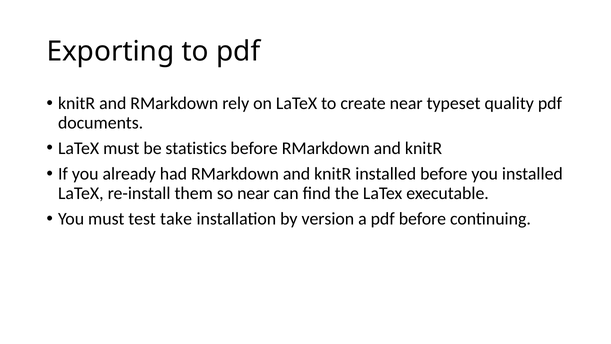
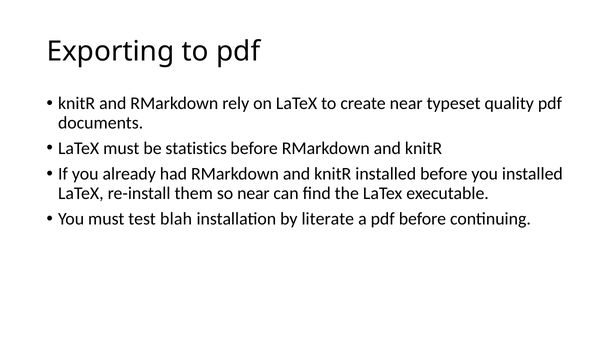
take: take -> blah (176, 219)
version: version -> literate (328, 219)
